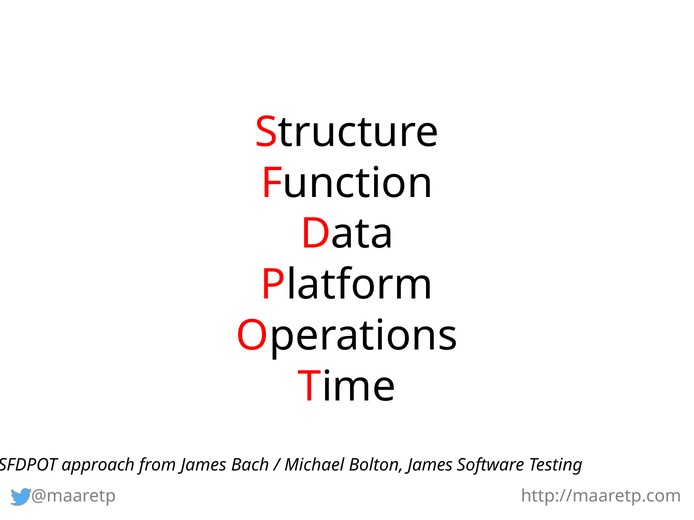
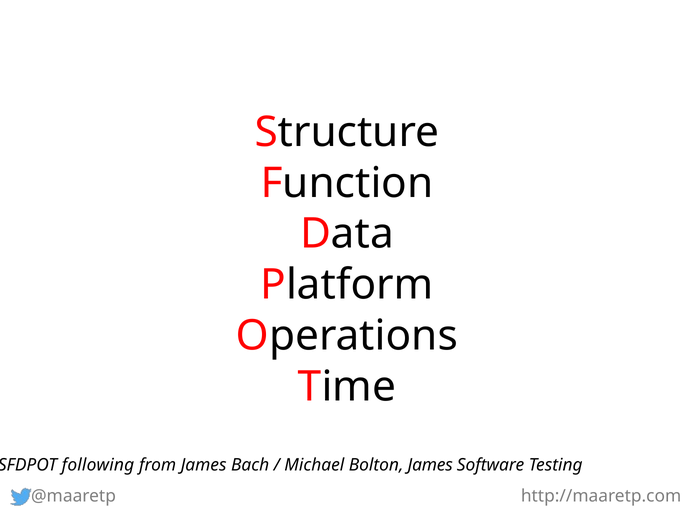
approach: approach -> following (98, 466)
